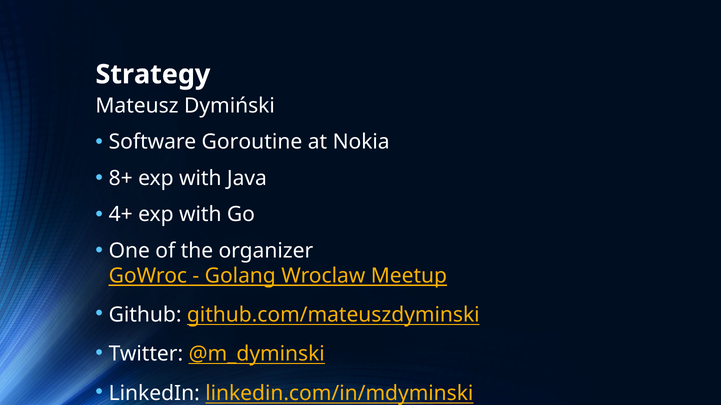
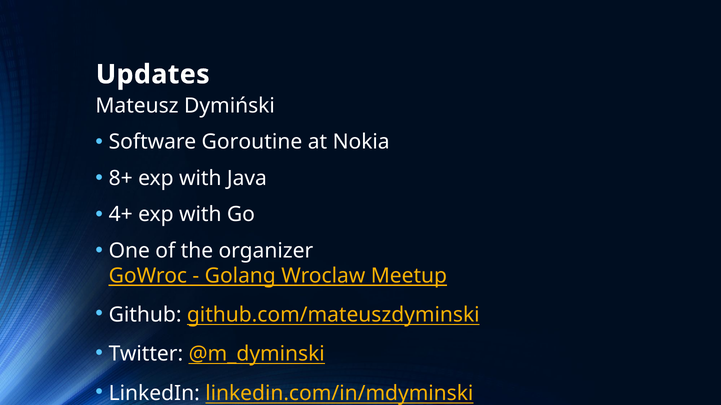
Strategy: Strategy -> Updates (153, 75)
